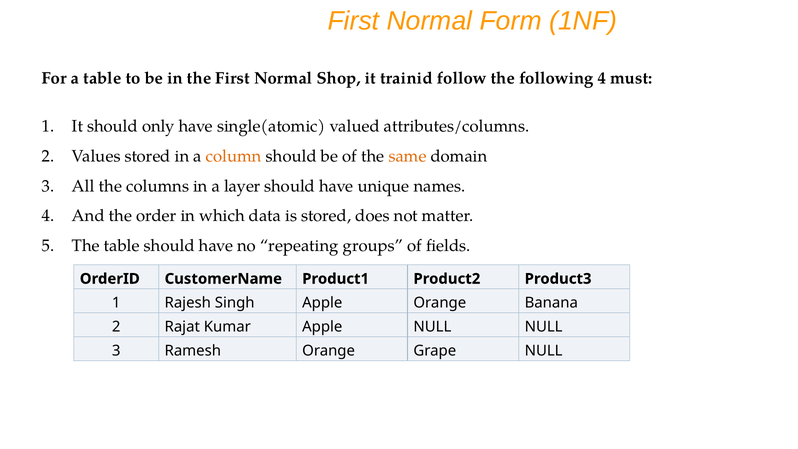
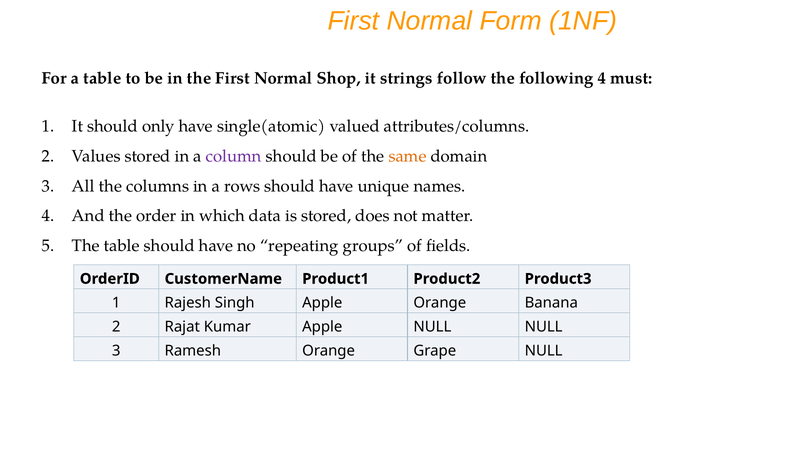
trainid: trainid -> strings (406, 78)
column colour: orange -> purple (234, 156)
layer: layer -> rows (242, 186)
